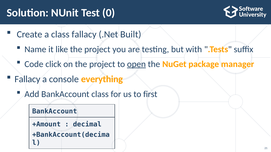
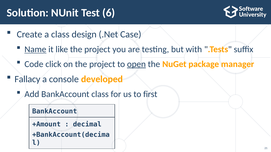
0: 0 -> 6 (109, 13)
class fallacy: fallacy -> design (84, 34)
Built: Built -> Case (131, 34)
Name underline: none -> present (35, 49)
everything: everything -> developed (102, 79)
